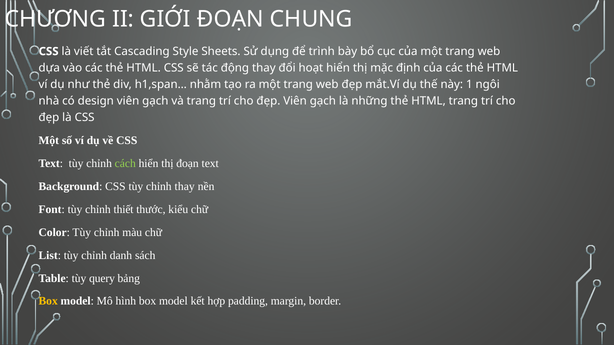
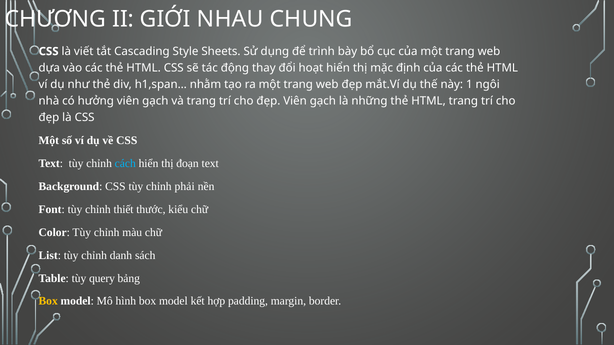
GIỚI ĐOẠN: ĐOẠN -> NHAU (230, 19)
design: design -> hưởng (96, 101)
cách colour: light green -> light blue (125, 164)
chỉnh thay: thay -> phải (185, 187)
